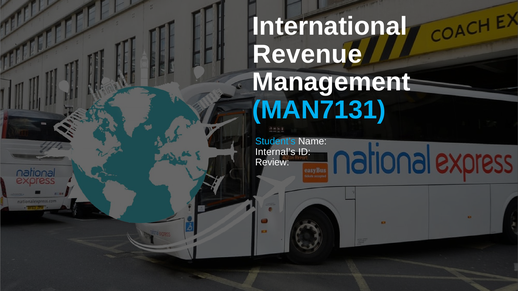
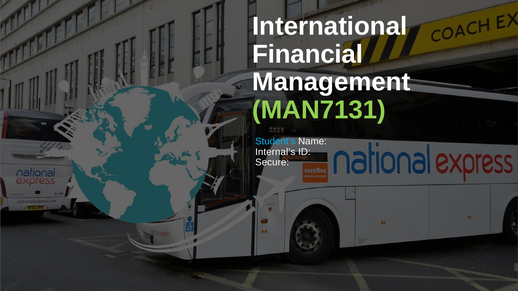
Revenue: Revenue -> Financial (308, 54)
MAN7131 colour: light blue -> light green (319, 110)
Review: Review -> Secure (272, 163)
